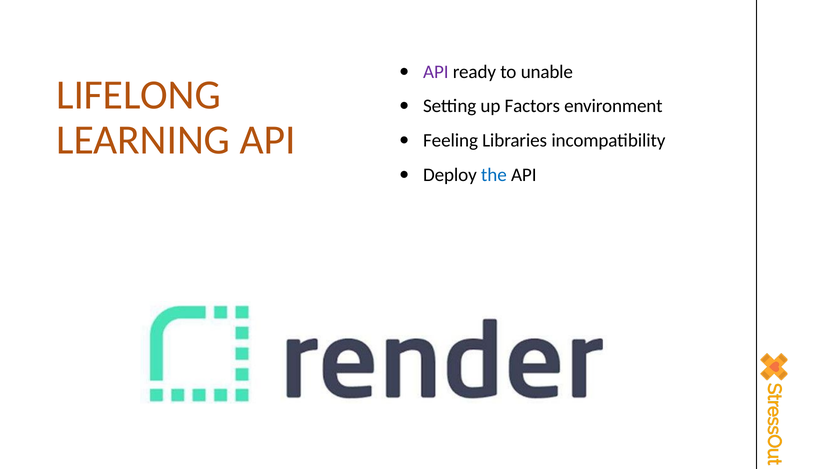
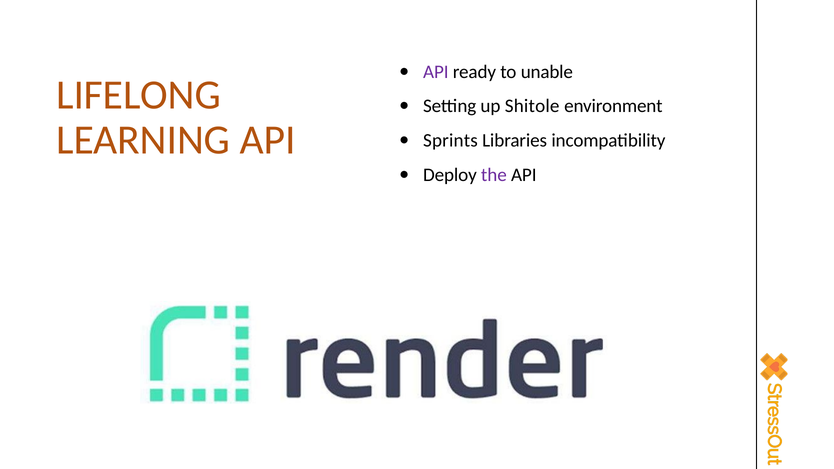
Factors: Factors -> Shitole (532, 106)
Feeling: Feeling -> Sprints (450, 141)
the colour: blue -> purple (494, 175)
